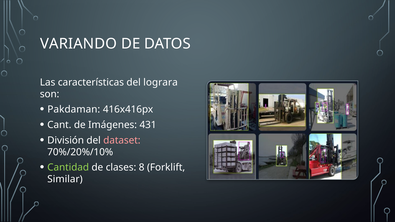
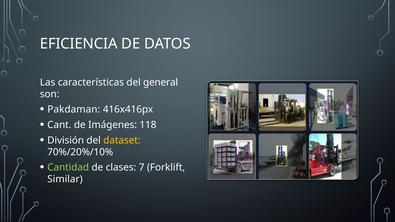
VARIANDO: VARIANDO -> EFICIENCIA (79, 44)
lograra: lograra -> general (161, 82)
431: 431 -> 118 (148, 125)
dataset colour: pink -> yellow (122, 140)
8: 8 -> 7 (142, 168)
